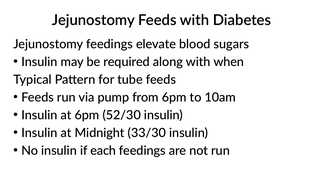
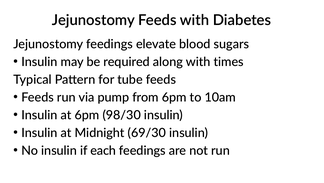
when: when -> times (229, 62)
52/30: 52/30 -> 98/30 (122, 115)
33/30: 33/30 -> 69/30 (147, 132)
